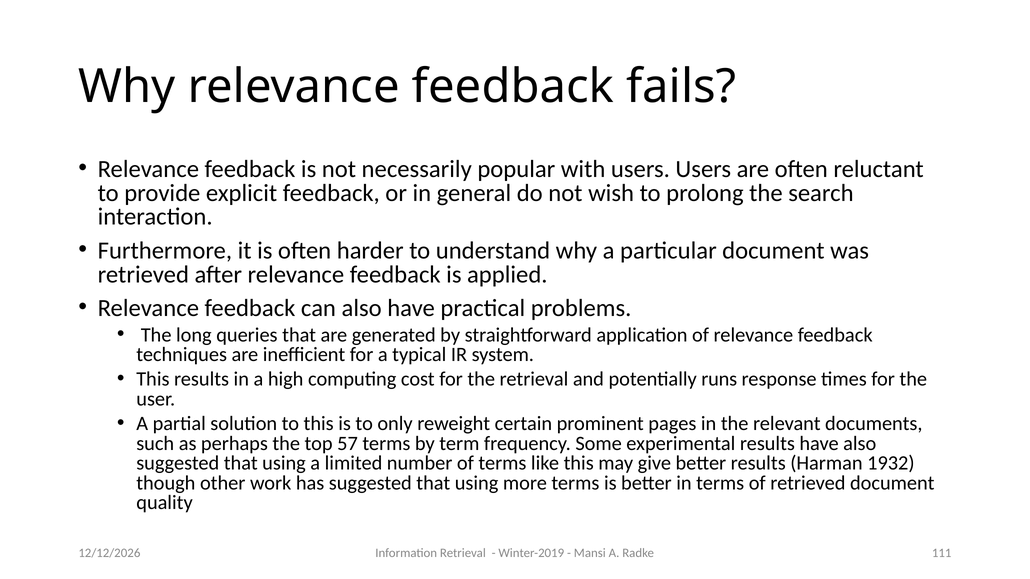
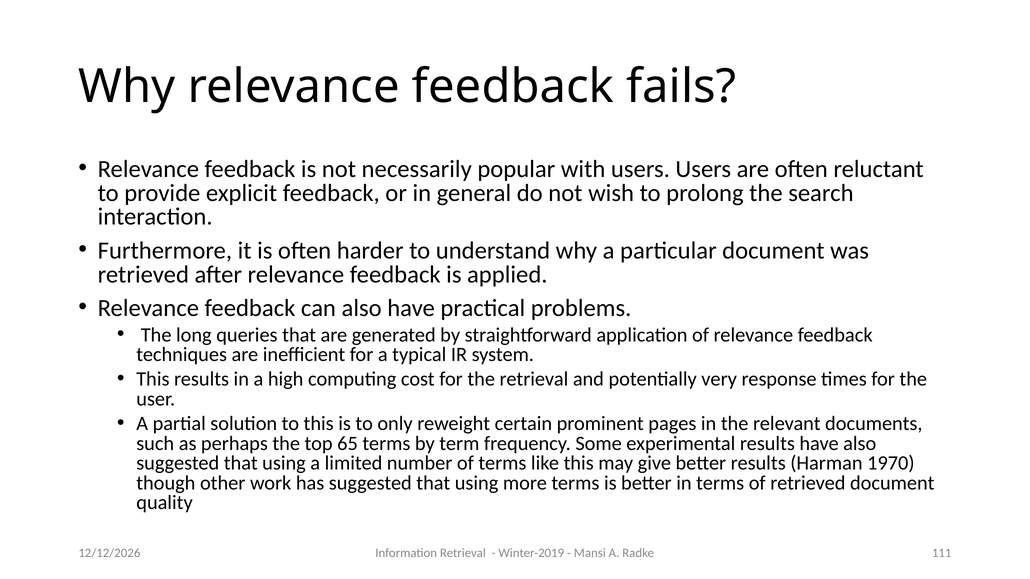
runs: runs -> very (719, 379)
57: 57 -> 65 (348, 444)
1932: 1932 -> 1970 (891, 463)
